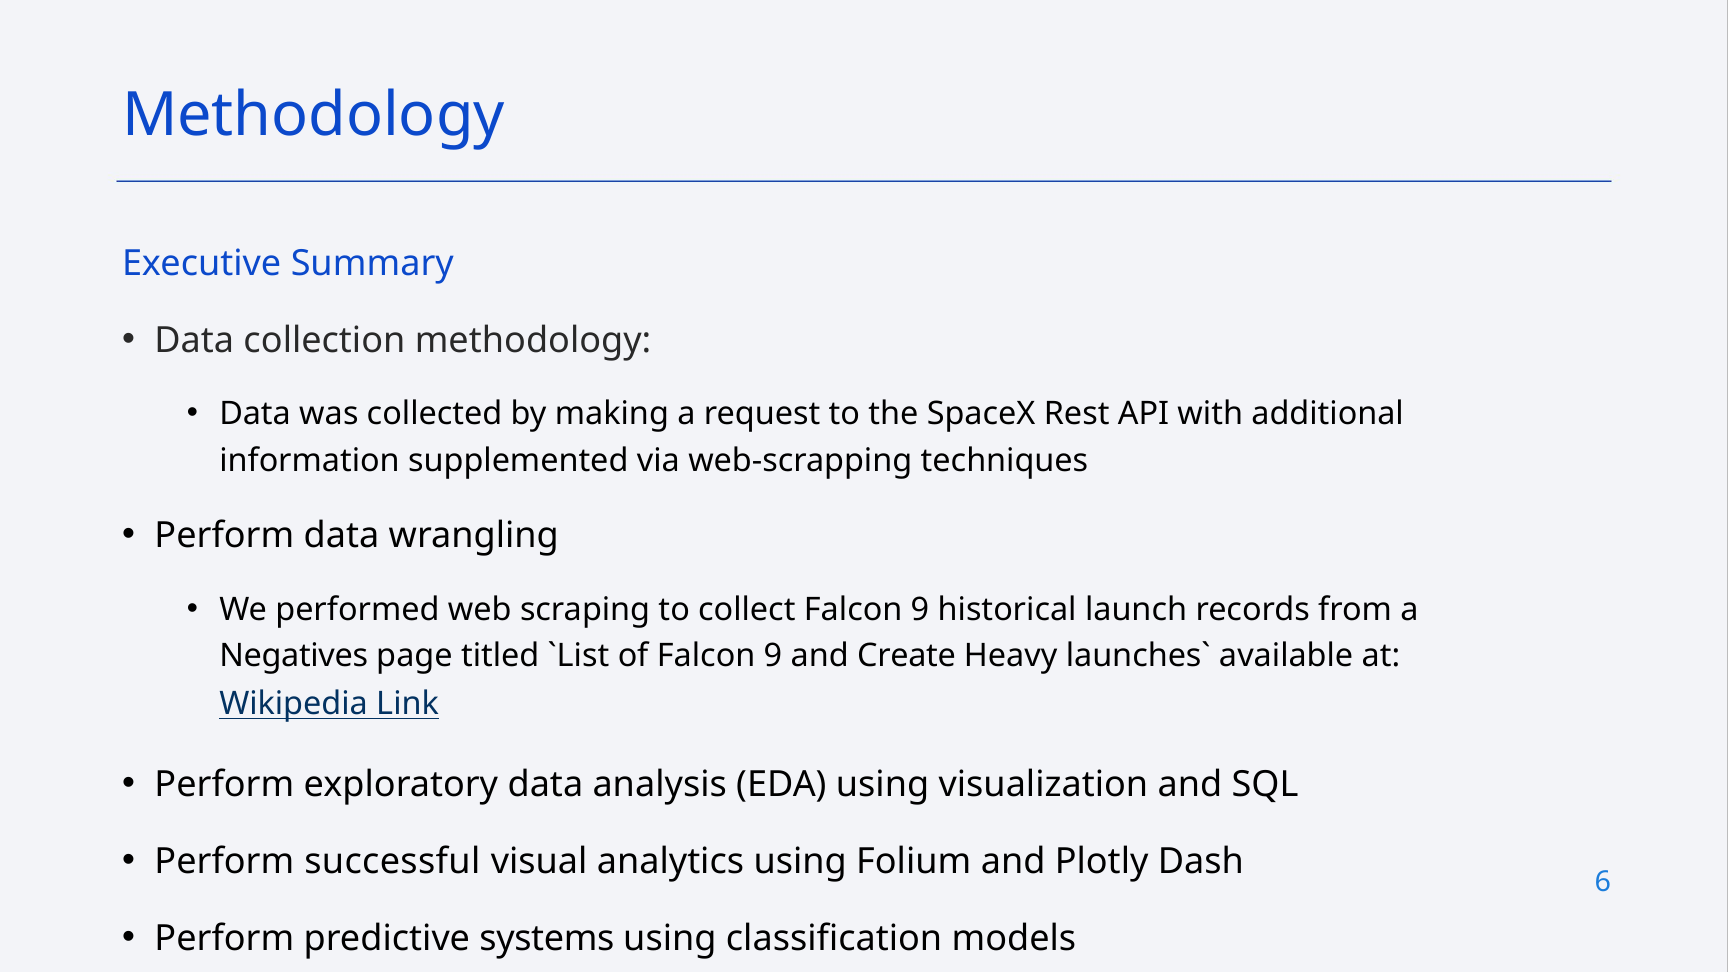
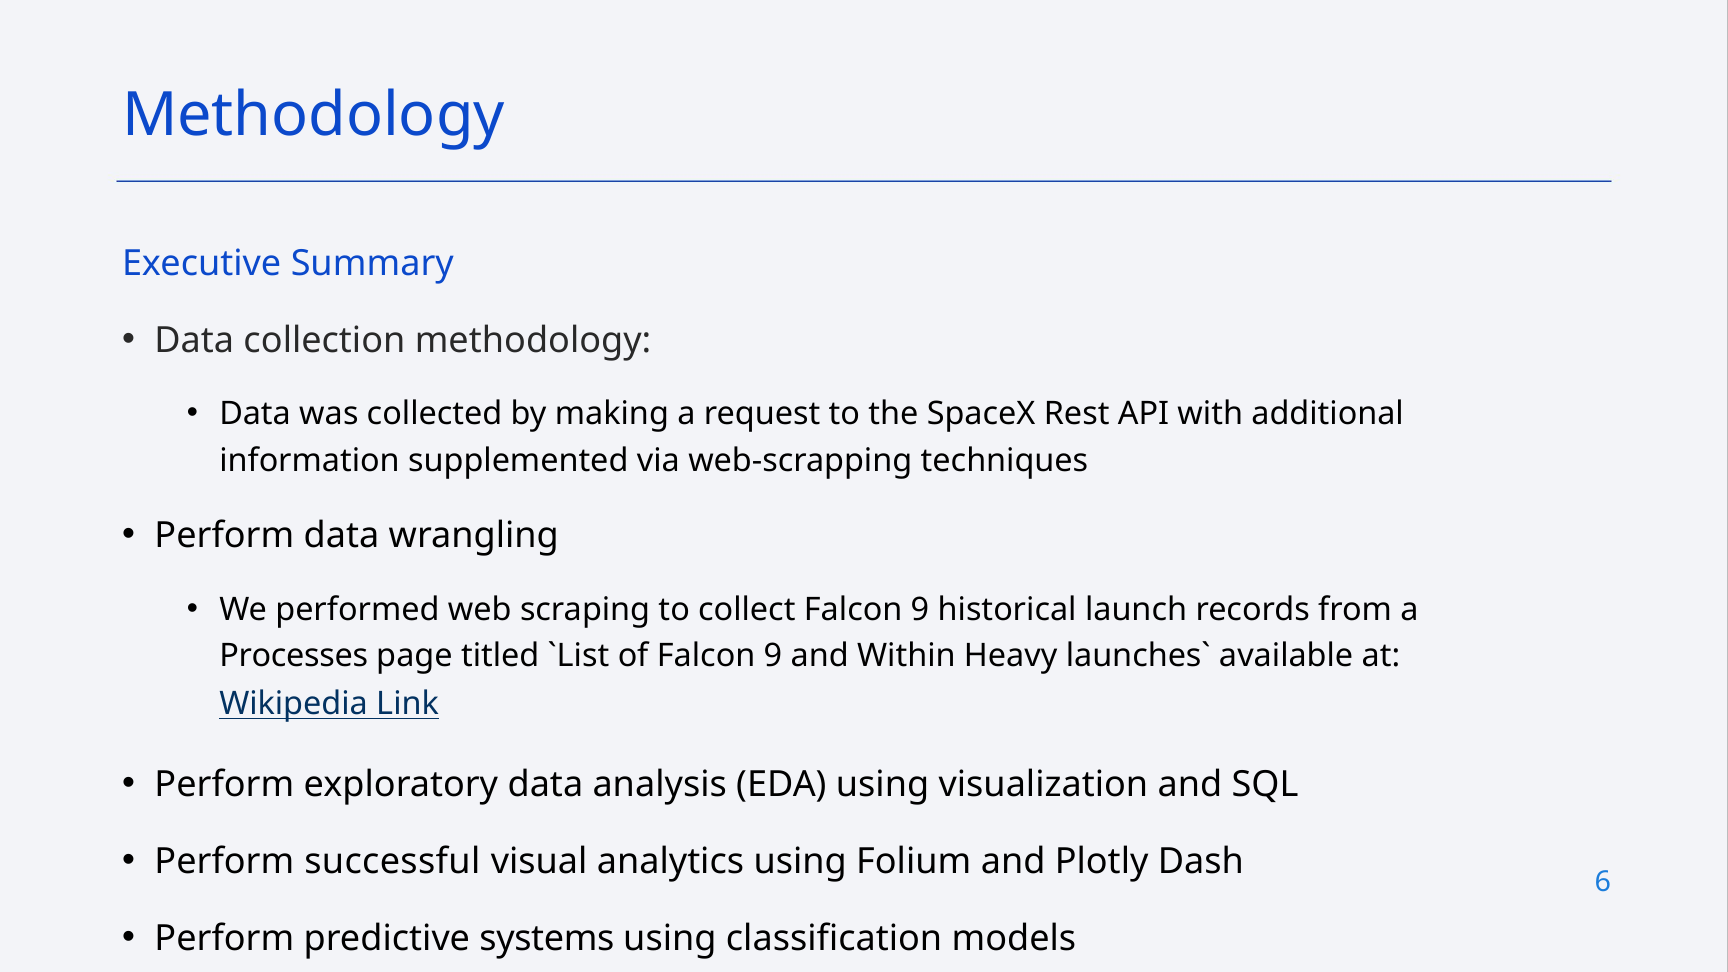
Negatives: Negatives -> Processes (294, 656)
Create: Create -> Within (906, 656)
